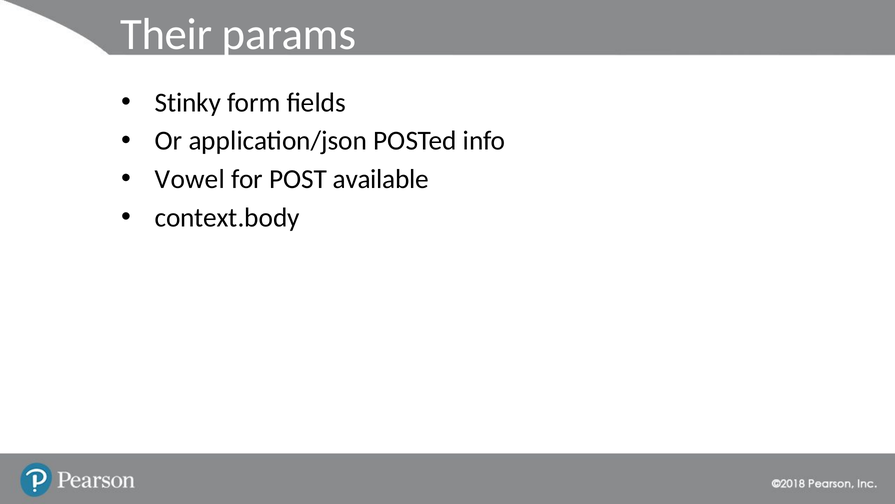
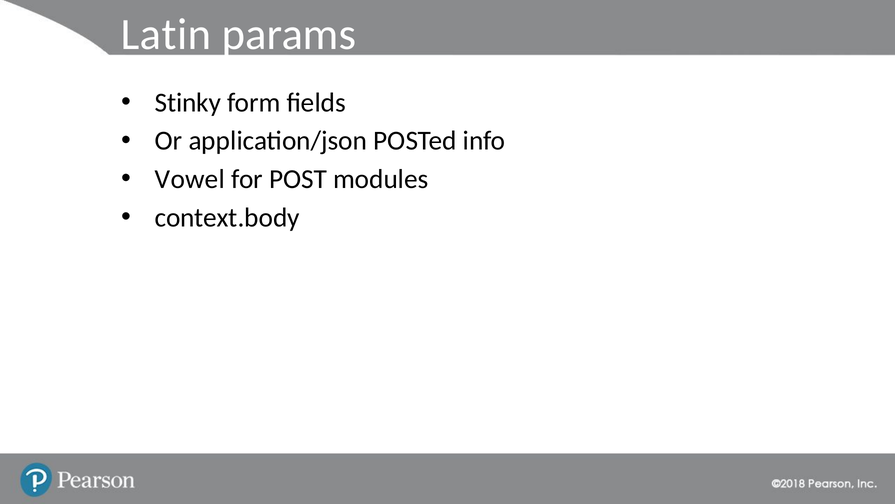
Their: Their -> Latin (166, 34)
available: available -> modules (381, 179)
